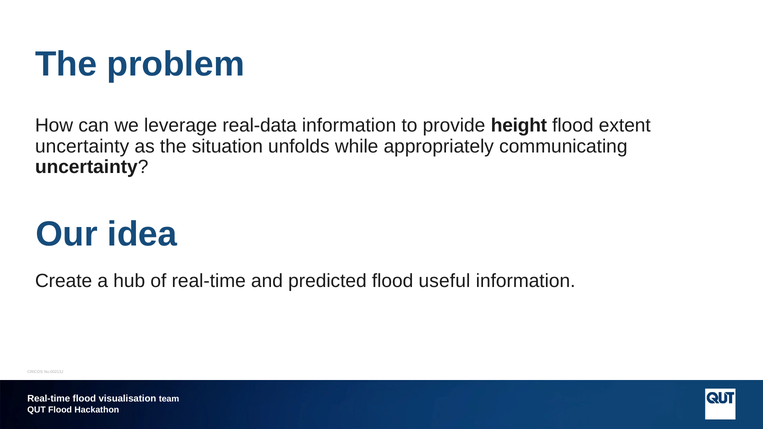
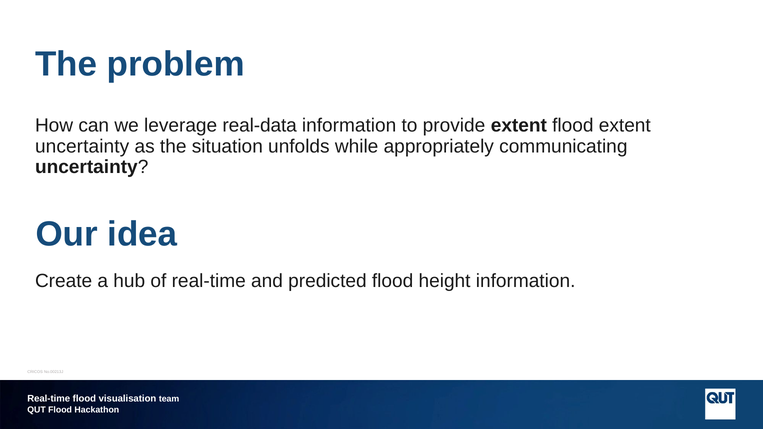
provide height: height -> extent (519, 126)
useful: useful -> height (445, 281)
